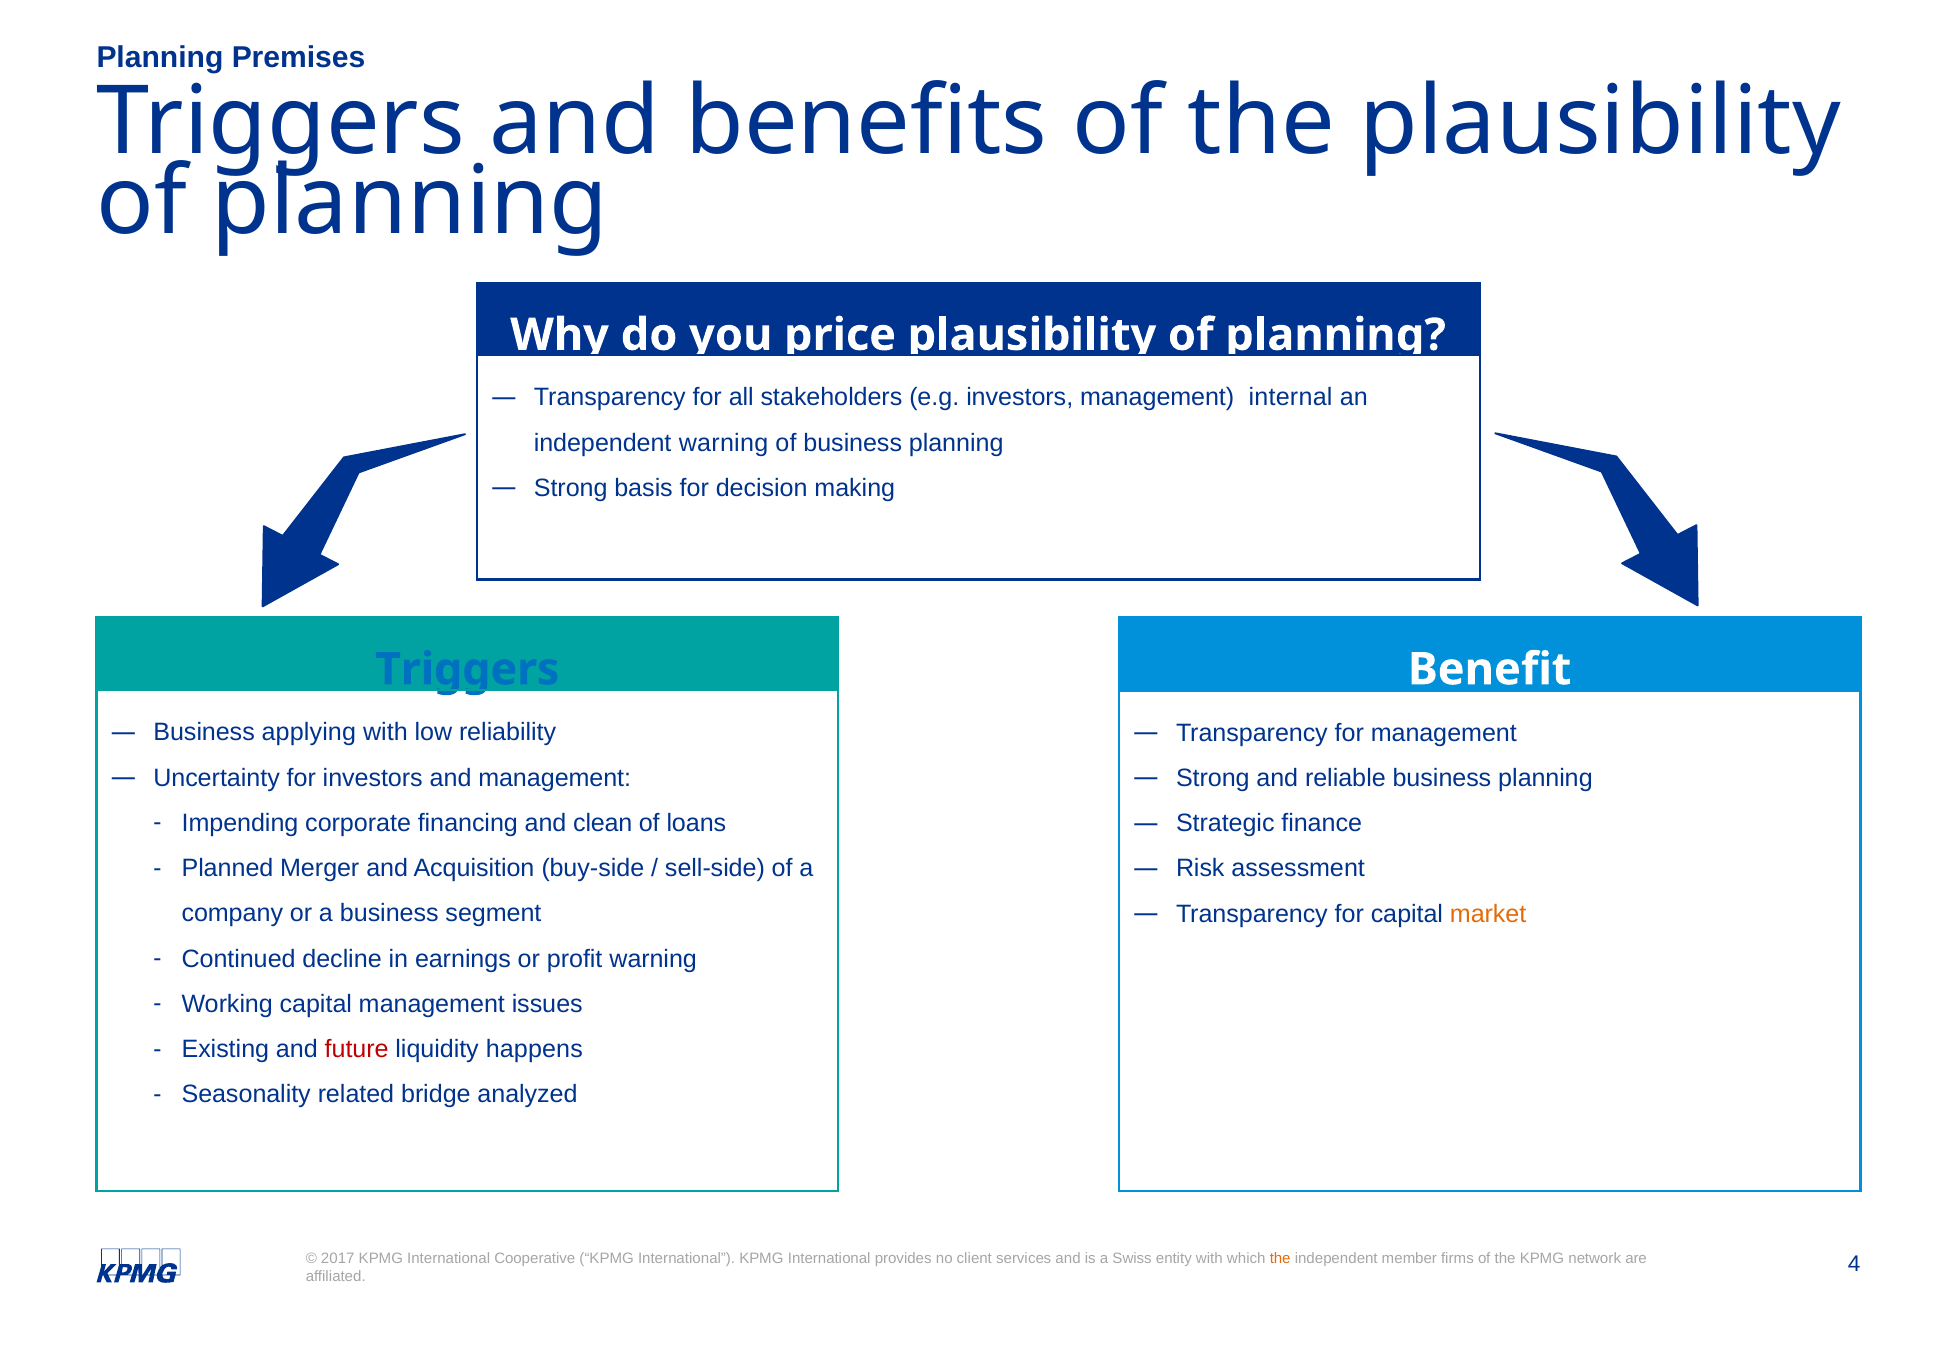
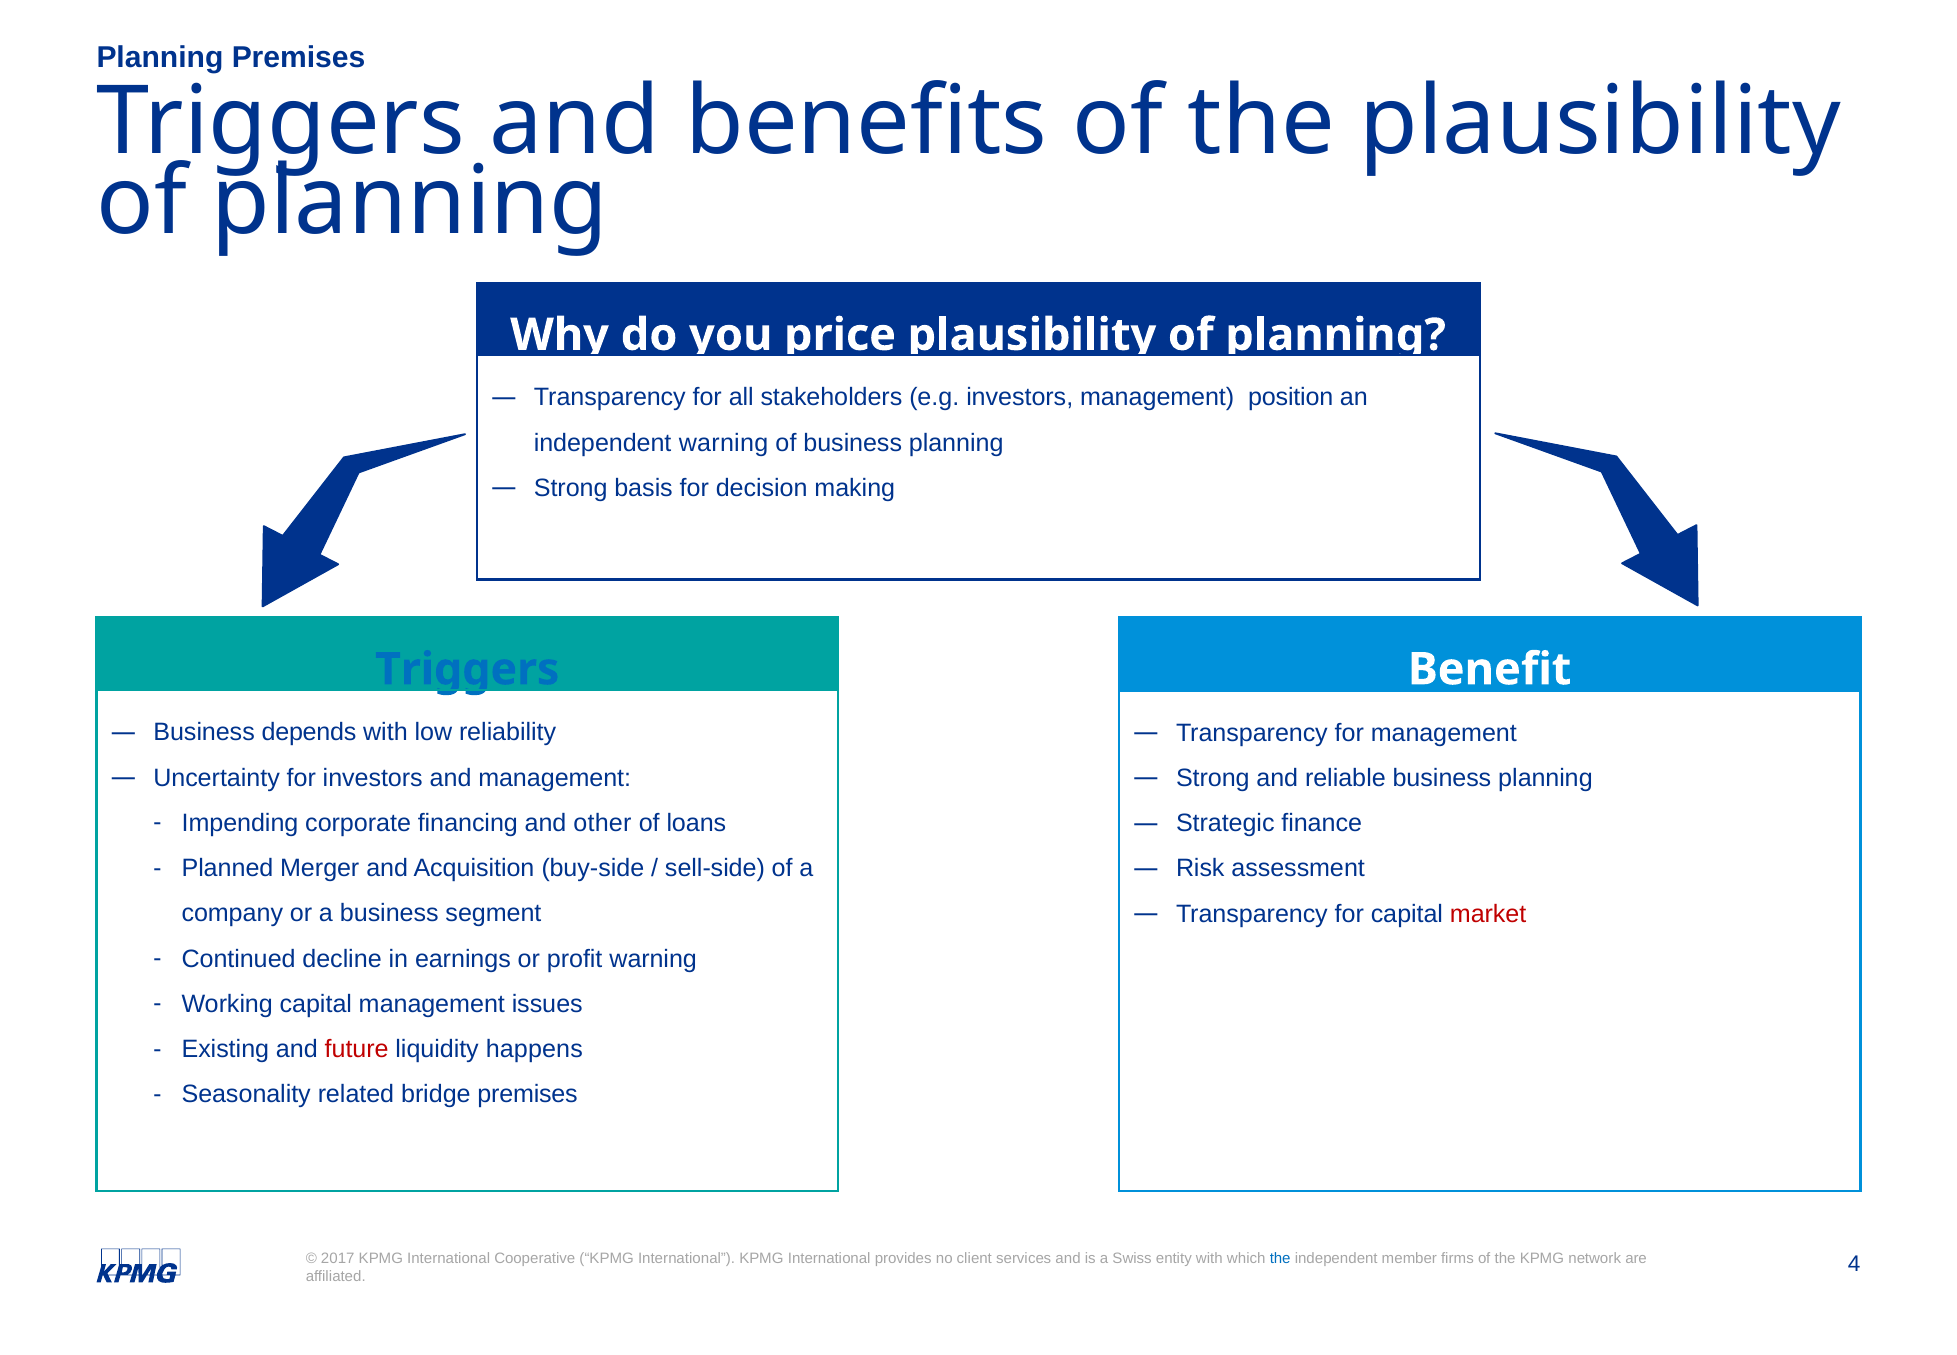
internal: internal -> position (1291, 397)
applying: applying -> depends (309, 732)
clean: clean -> other (602, 823)
market colour: orange -> red (1488, 914)
bridge analyzed: analyzed -> premises (528, 1094)
the colour: orange -> blue (1280, 1259)
